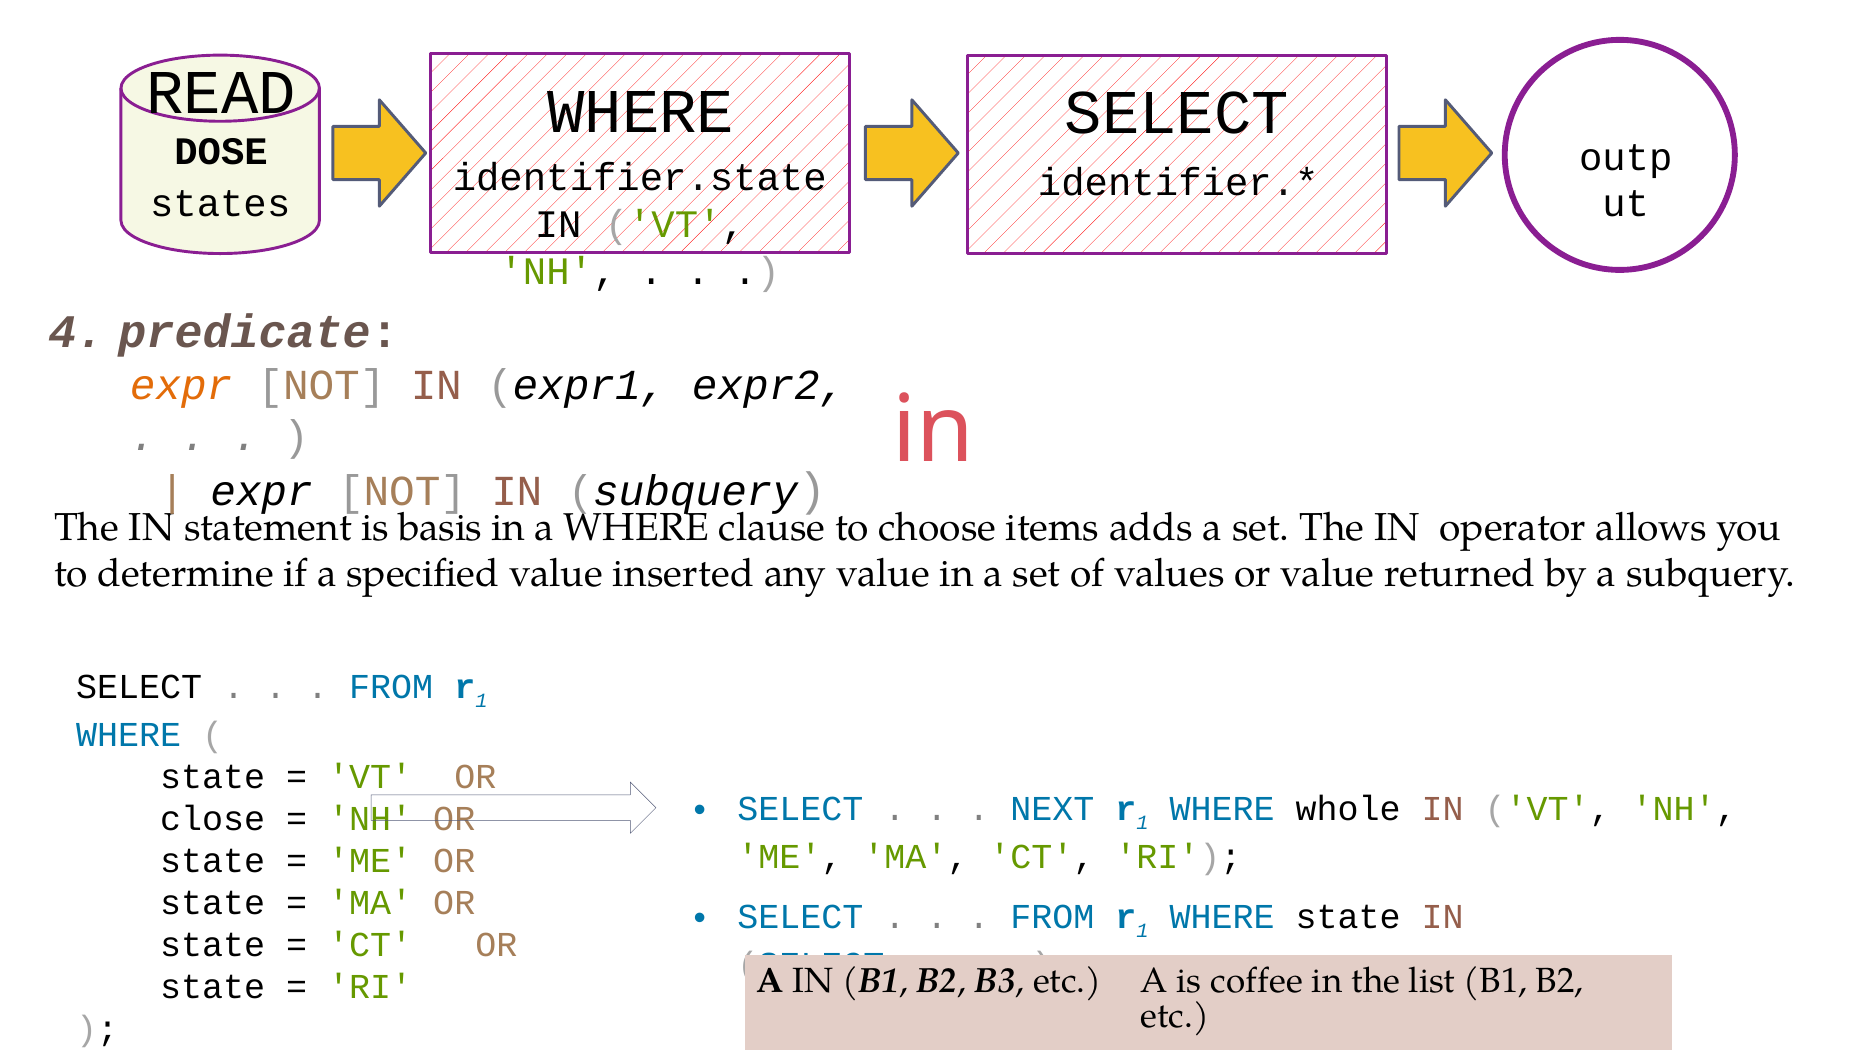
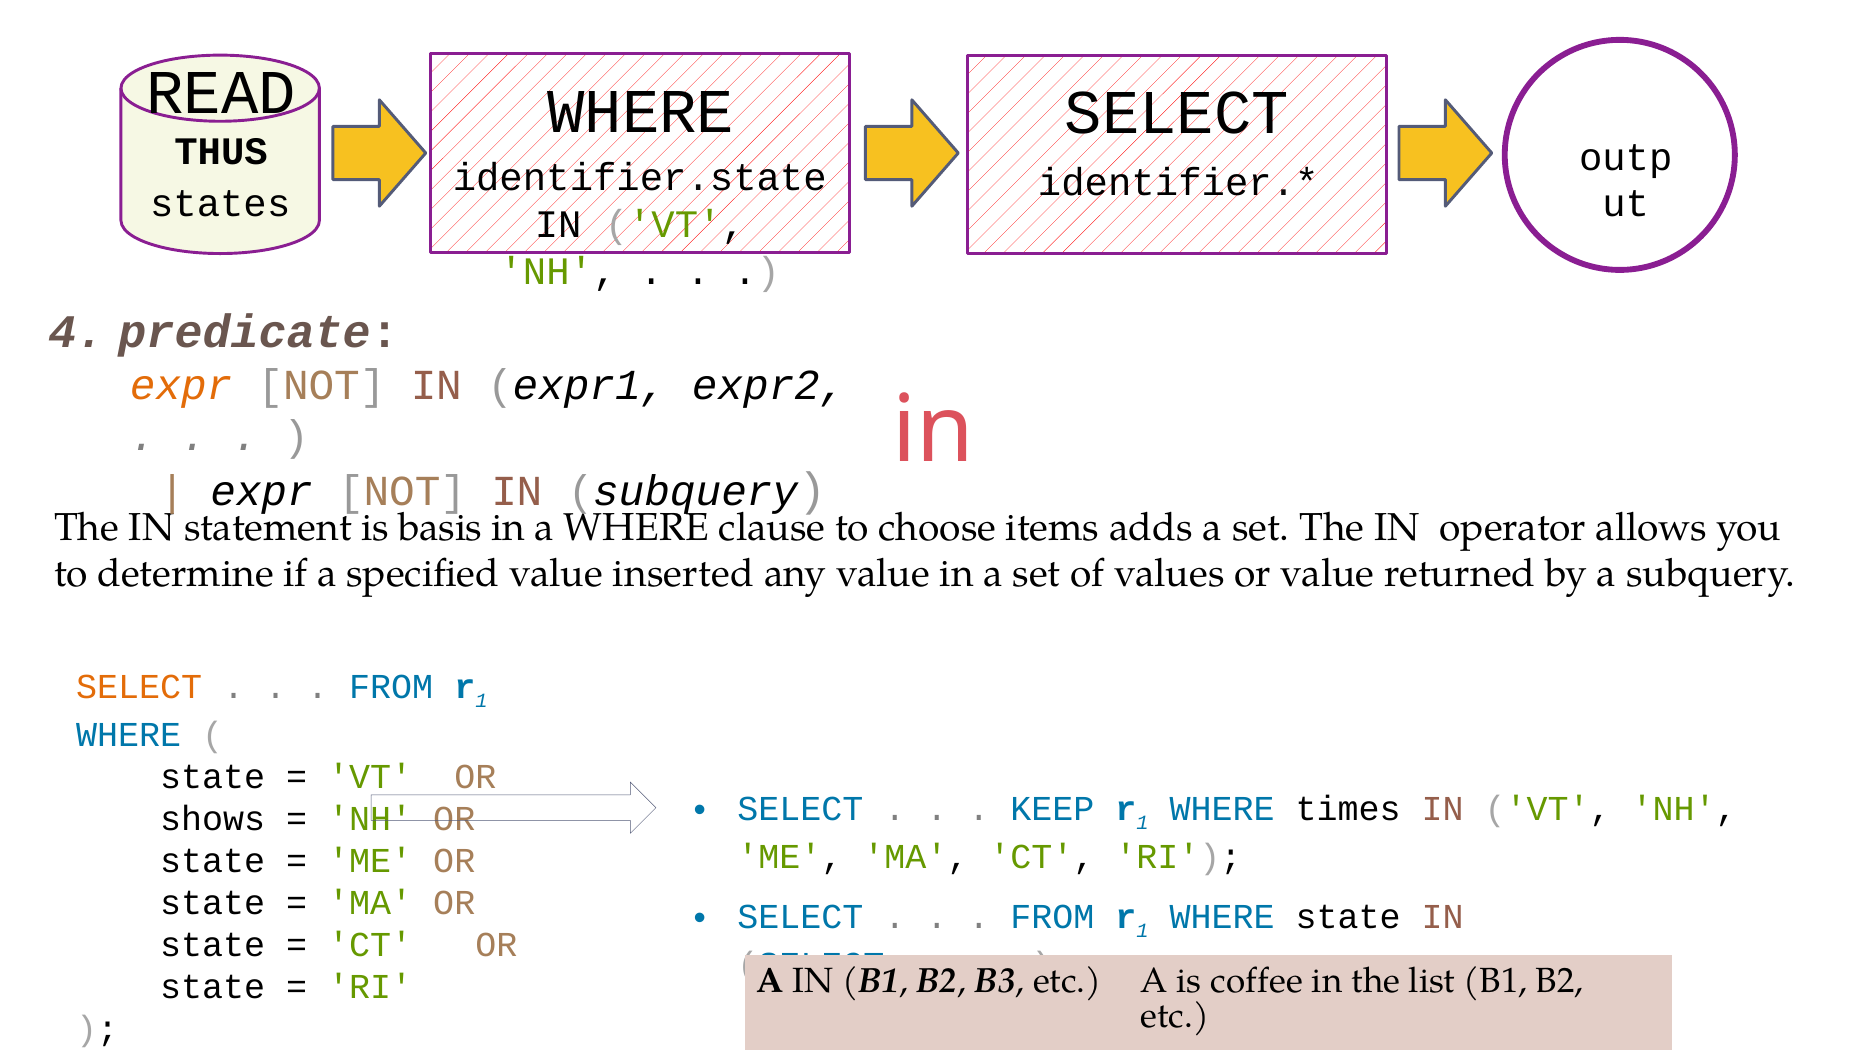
DOSE: DOSE -> THUS (221, 152)
SELECT colour: black -> orange (139, 687)
NEXT: NEXT -> KEEP (1052, 809)
whole: whole -> times (1348, 809)
close: close -> shows (213, 819)
